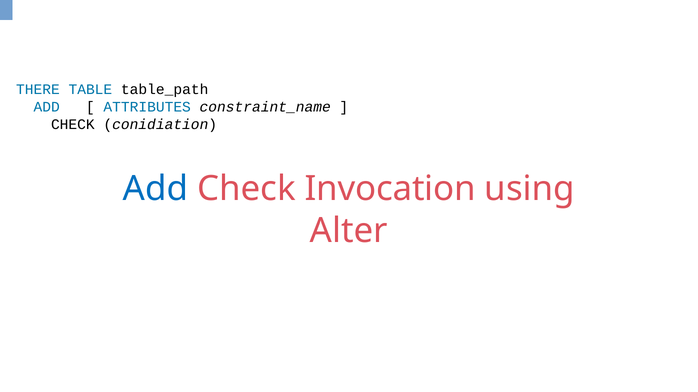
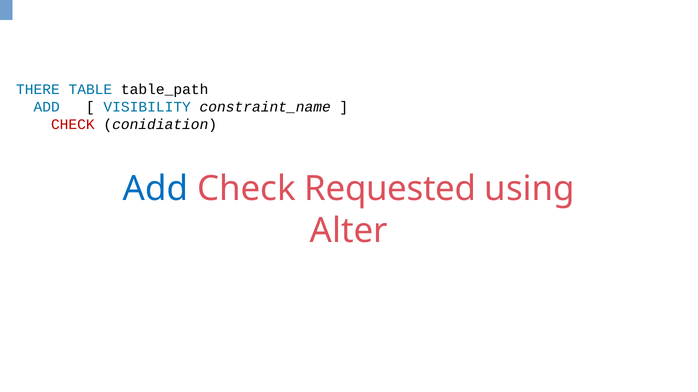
ATTRIBUTES: ATTRIBUTES -> VISIBILITY (147, 107)
CHECK colour: black -> red (73, 125)
Invocation: Invocation -> Requested (390, 189)
